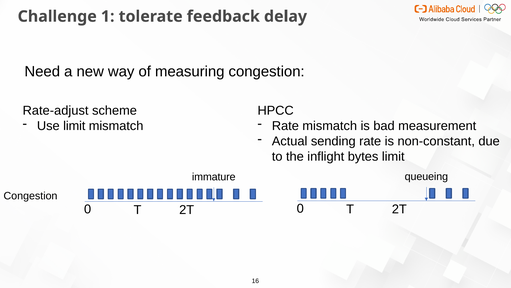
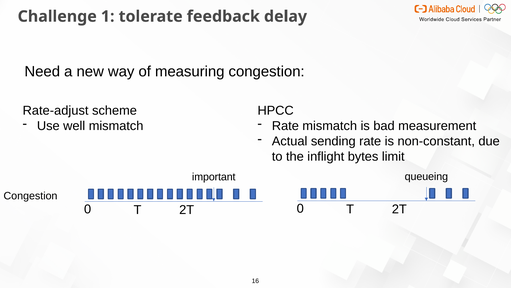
Use limit: limit -> well (74, 126)
immature: immature -> important (214, 177)
